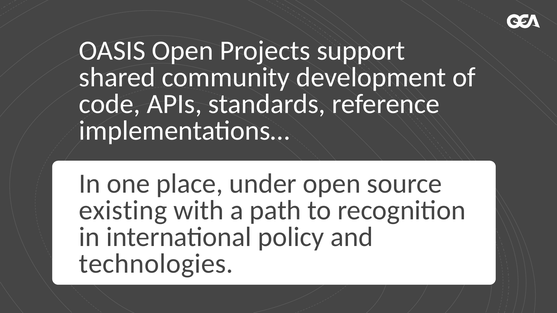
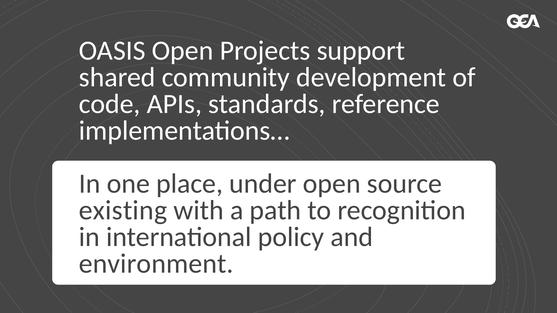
technologies: technologies -> environment (156, 264)
